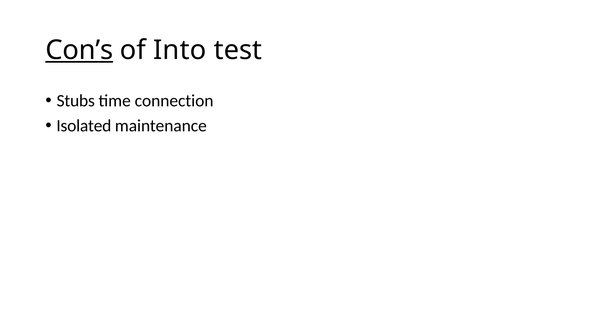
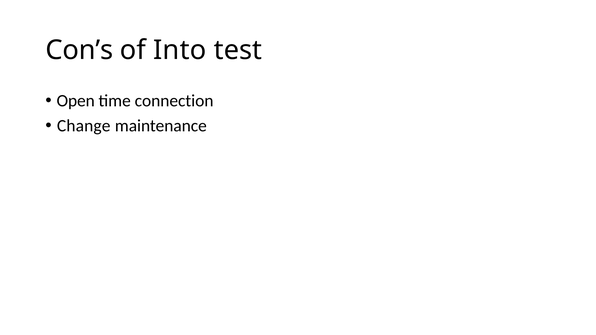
Con’s underline: present -> none (79, 50)
Stubs: Stubs -> Open (76, 101)
Isolated: Isolated -> Change (84, 126)
